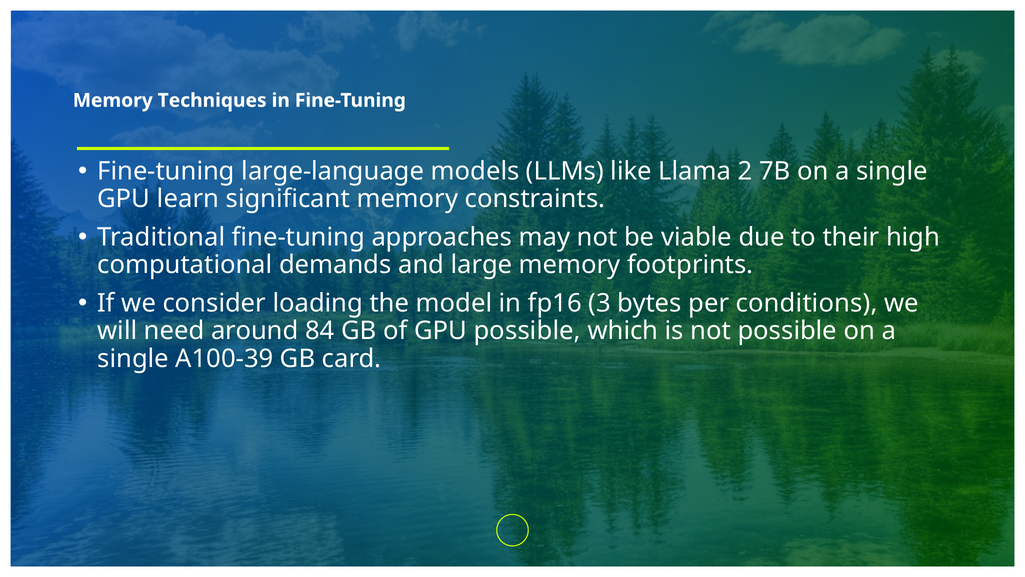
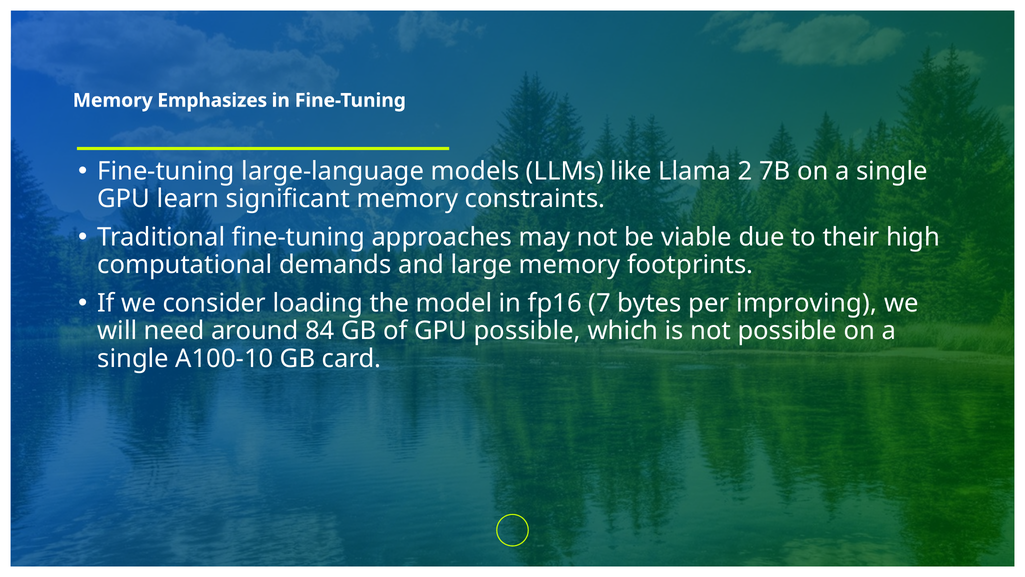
Techniques: Techniques -> Emphasizes (212, 100)
3: 3 -> 7 (600, 303)
conditions: conditions -> improving (807, 303)
A100-39: A100-39 -> A100-10 (224, 358)
